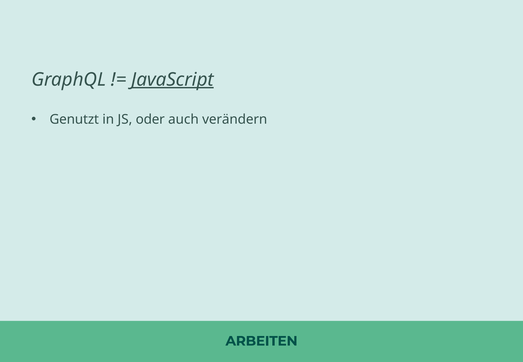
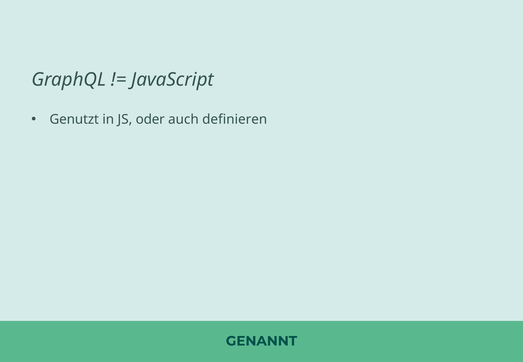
JavaScript underline: present -> none (173, 80)
verändern: verändern -> definieren (235, 119)
ARBEITEN: ARBEITEN -> GENANNT (261, 341)
